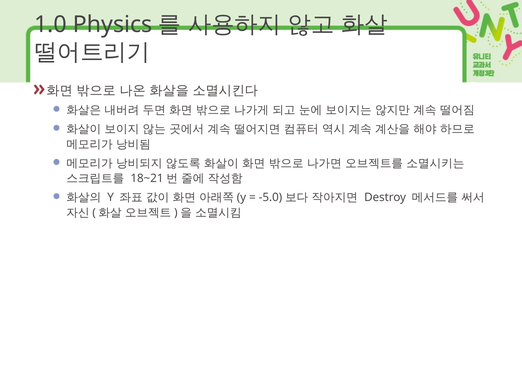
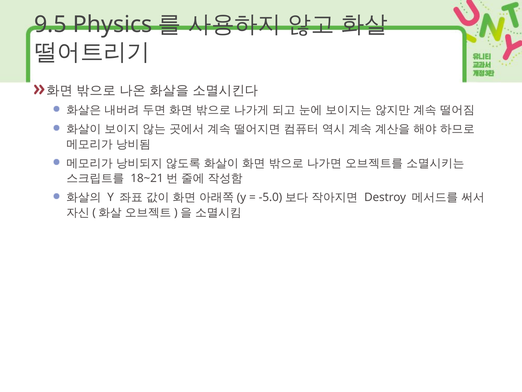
1.0: 1.0 -> 9.5 (50, 24)
